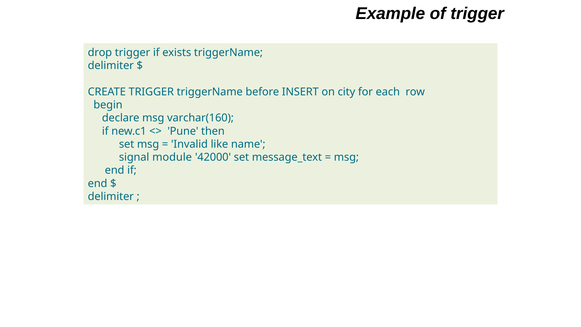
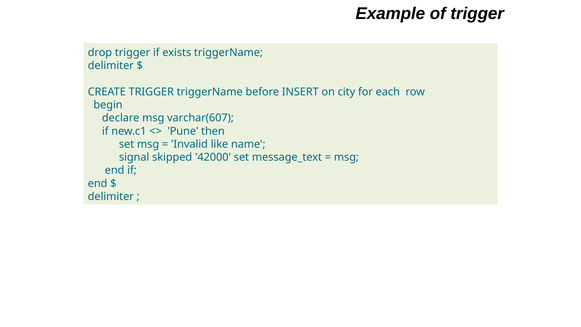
varchar(160: varchar(160 -> varchar(607 (200, 118)
module: module -> skipped (172, 157)
